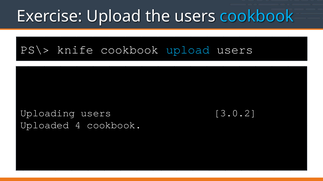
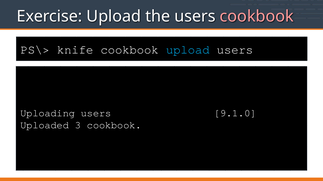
cookbook colour: light blue -> pink (257, 16)
3.0.2: 3.0.2 -> 9.1.0 (235, 113)
4: 4 -> 3 (78, 126)
